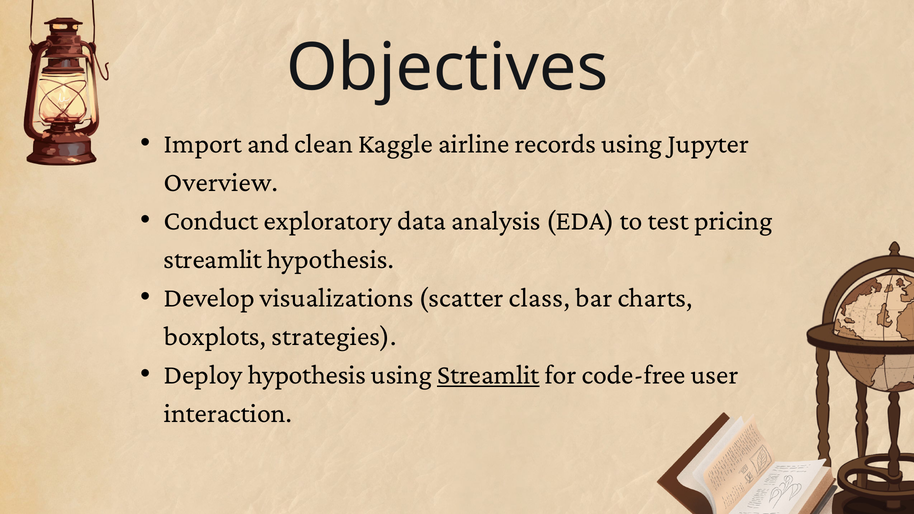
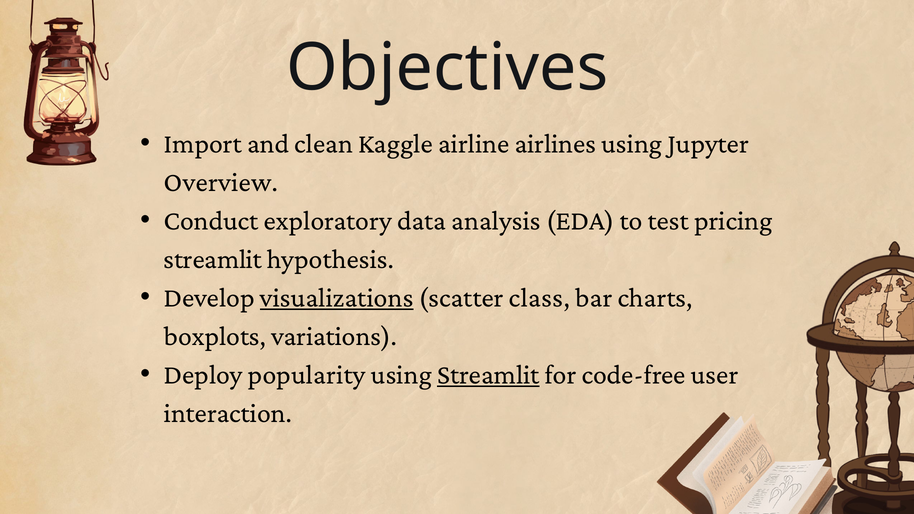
records: records -> airlines (555, 143)
visualizations underline: none -> present (337, 297)
strategies: strategies -> variations (334, 336)
Deploy hypothesis: hypothesis -> popularity (307, 374)
